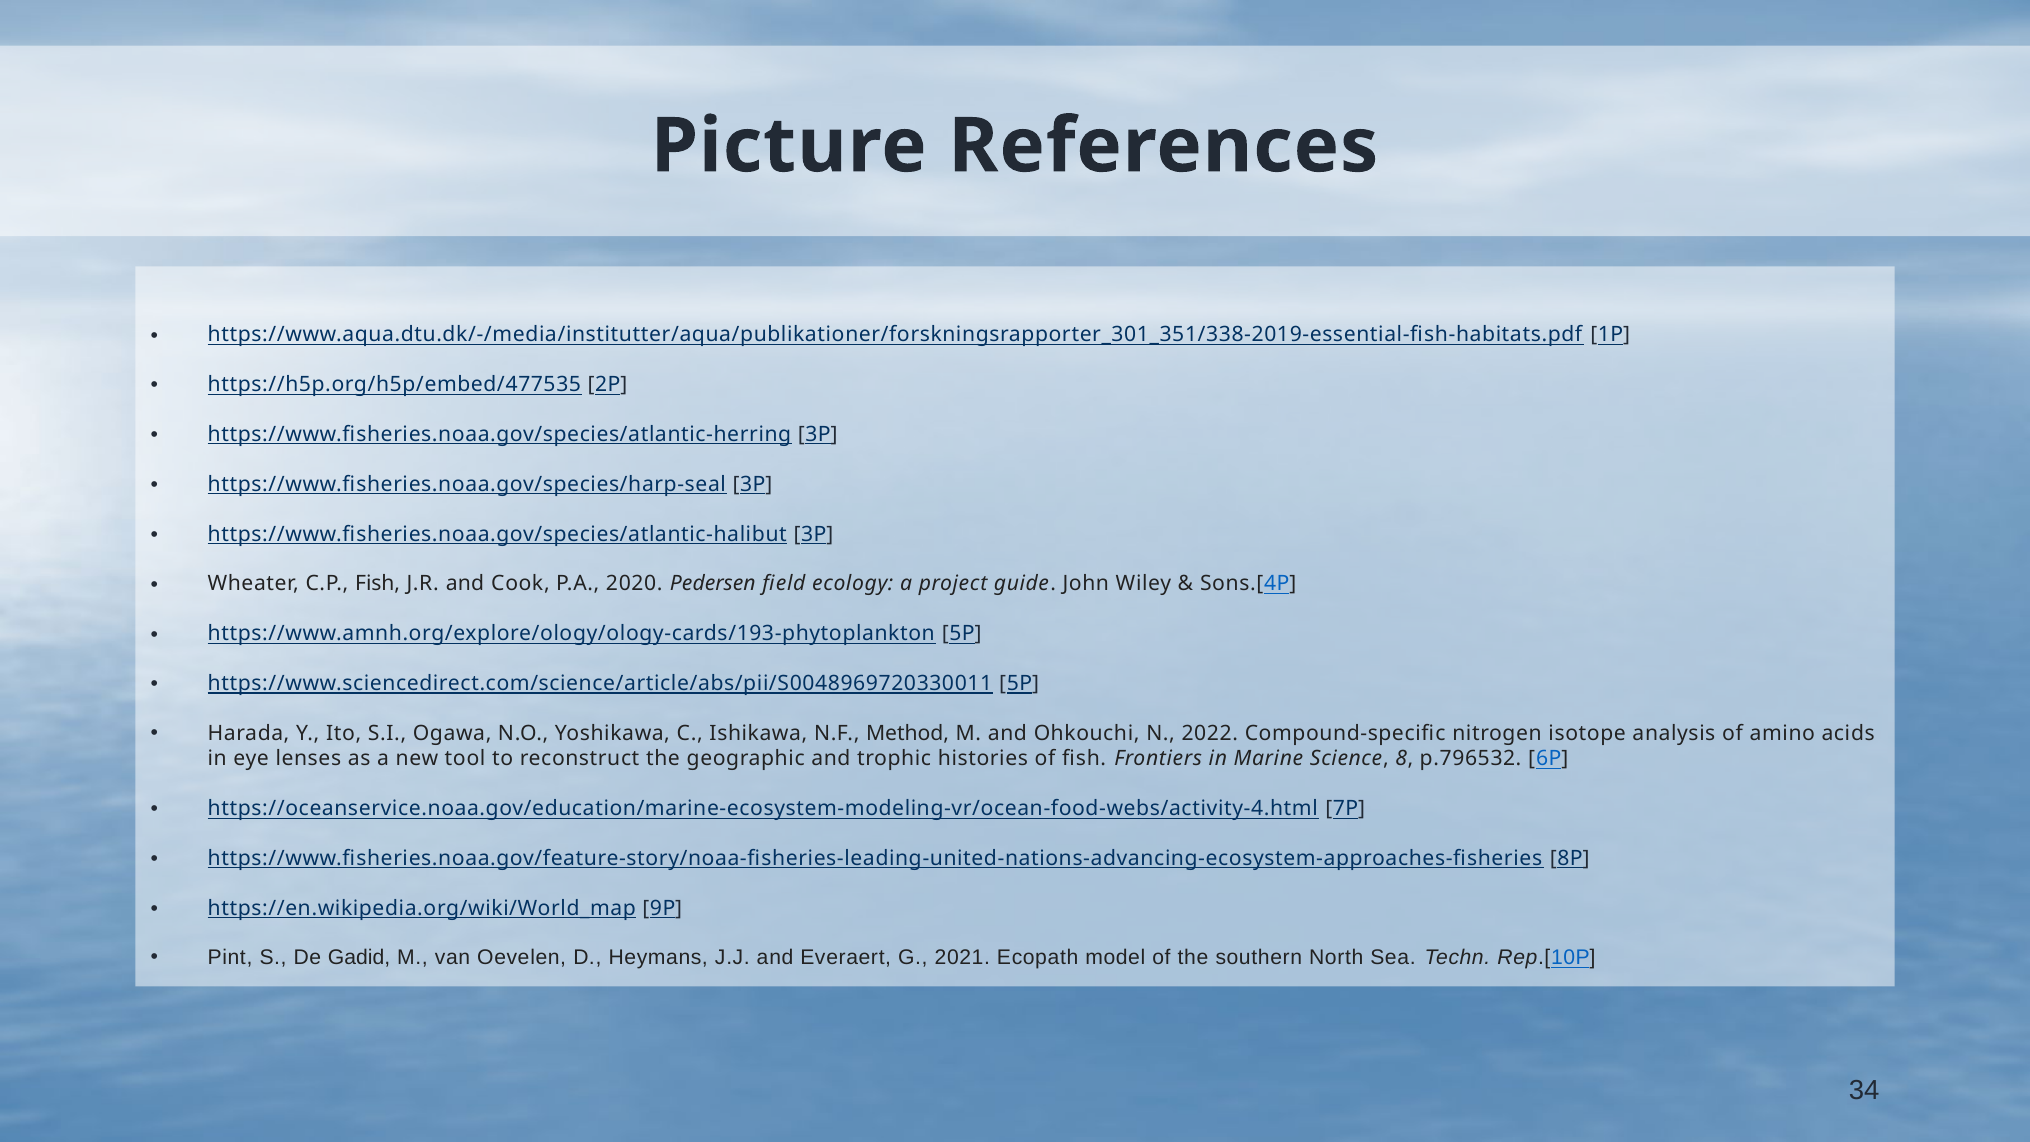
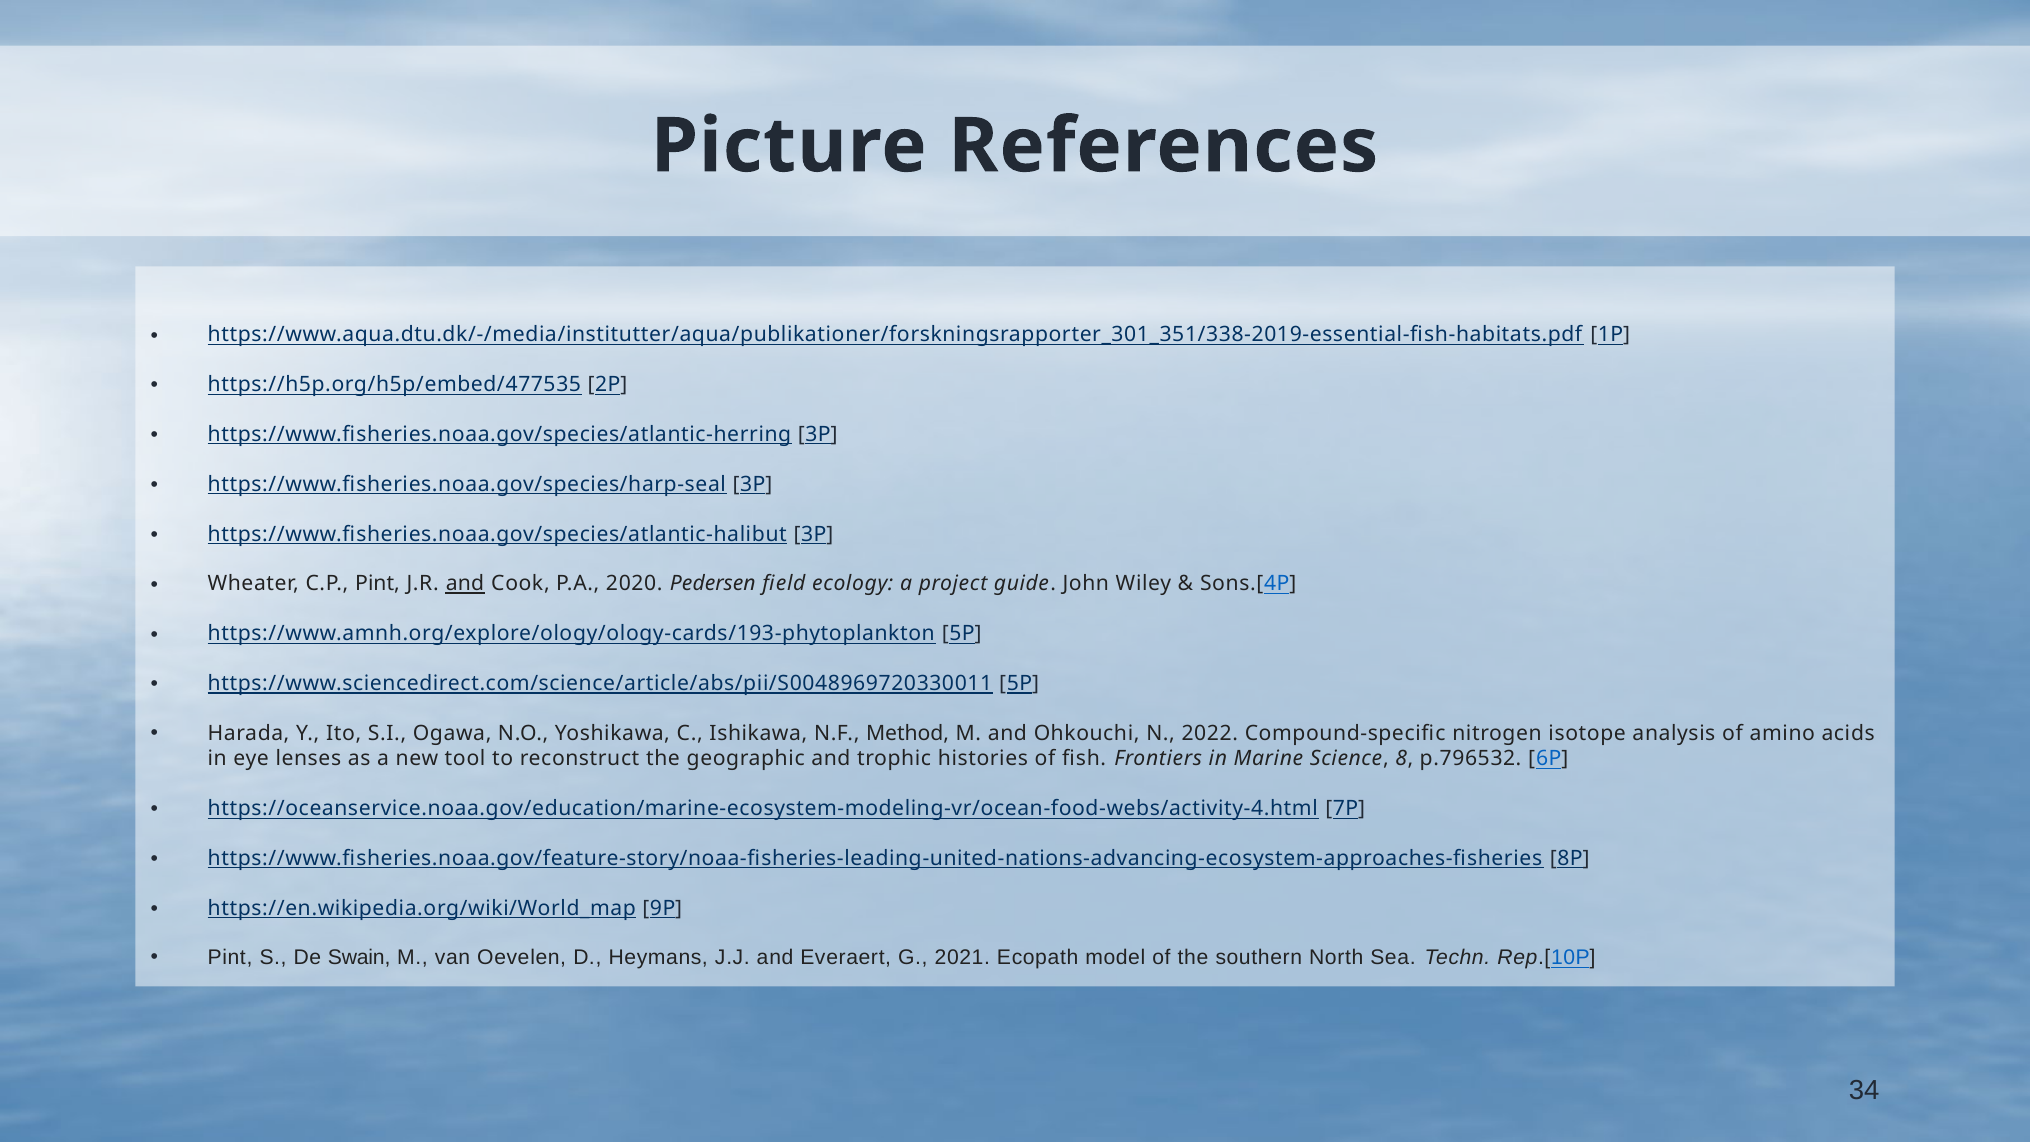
C.P Fish: Fish -> Pint (378, 584)
and underline: none -> present (465, 584)
Gadid: Gadid -> Swain (359, 958)
